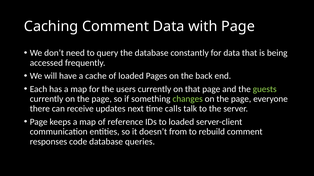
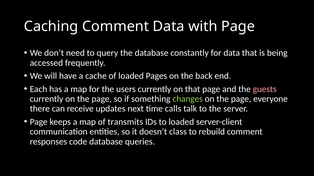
guests colour: light green -> pink (265, 89)
reference: reference -> transmits (125, 122)
from: from -> class (178, 132)
